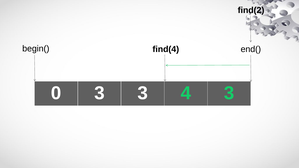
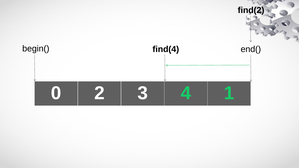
0 3: 3 -> 2 (99, 93)
4 3: 3 -> 1 (229, 93)
